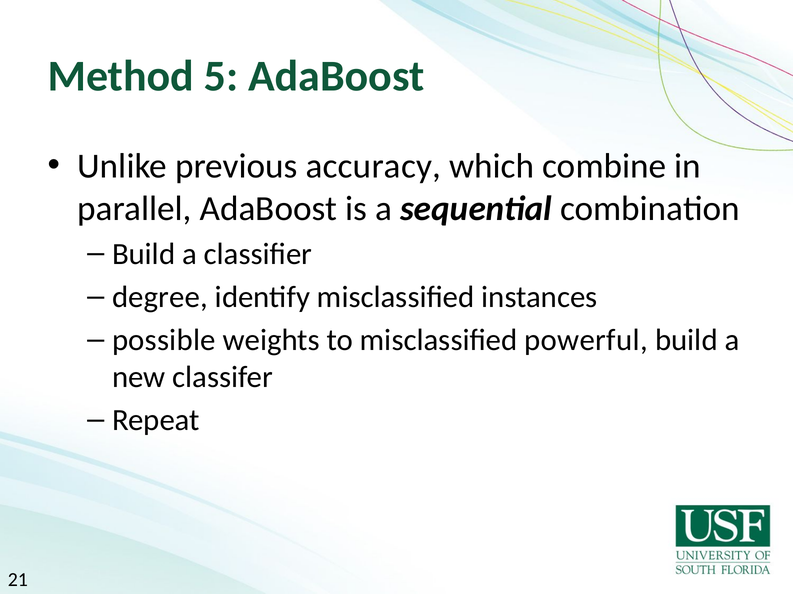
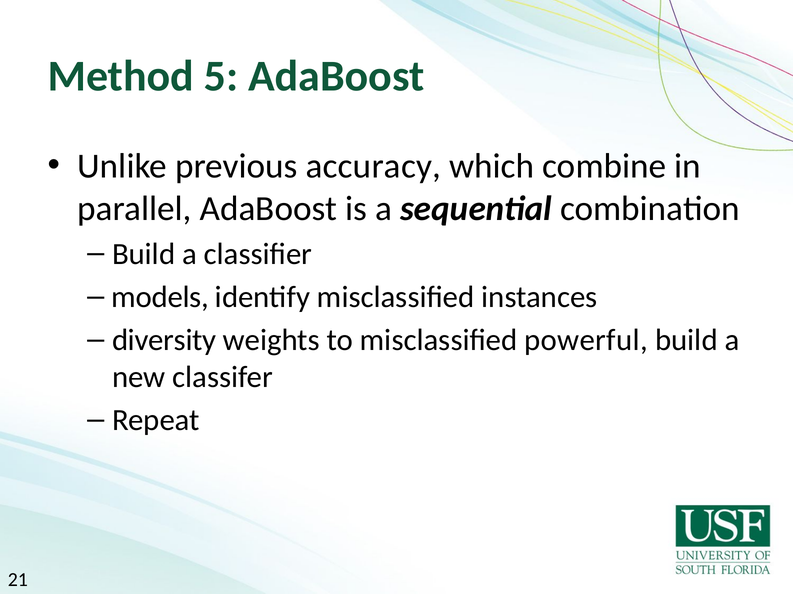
degree: degree -> models (160, 297)
possible: possible -> diversity (164, 341)
